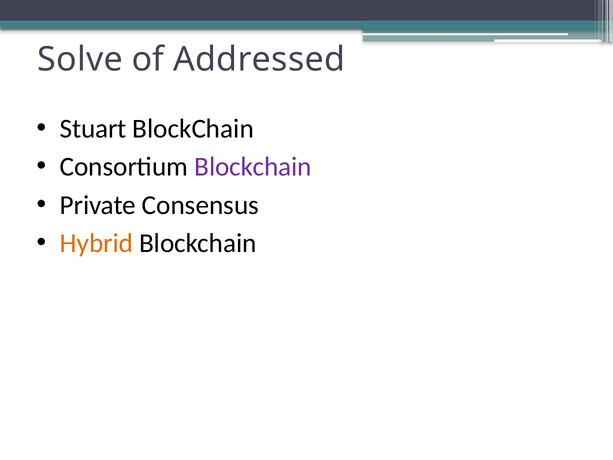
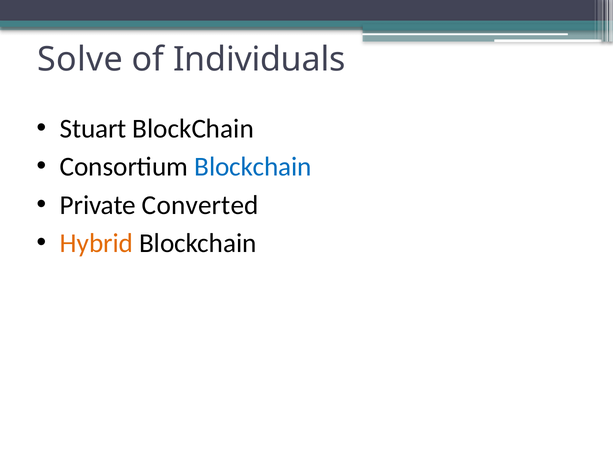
Addressed: Addressed -> Individuals (259, 59)
Blockchain colour: purple -> blue (253, 167)
Consensus: Consensus -> Converted (200, 205)
